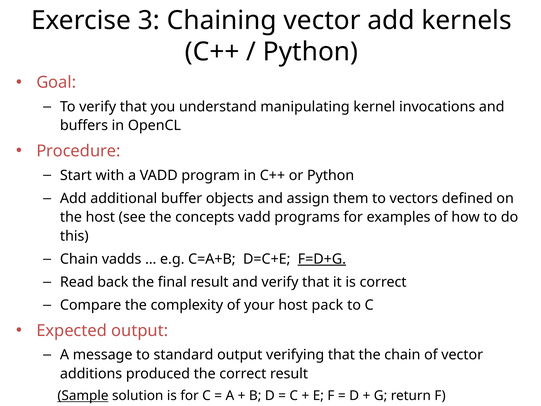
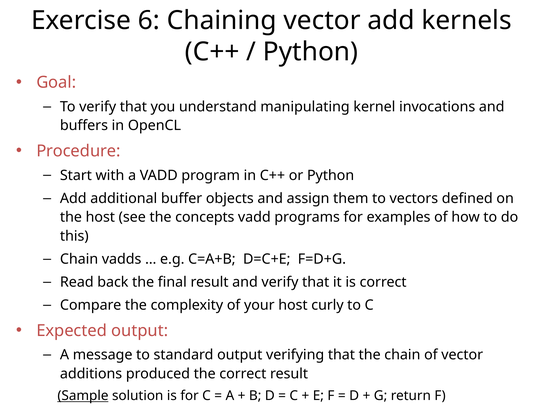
3: 3 -> 6 (149, 20)
F=D+G underline: present -> none (322, 259)
pack: pack -> curly (327, 305)
